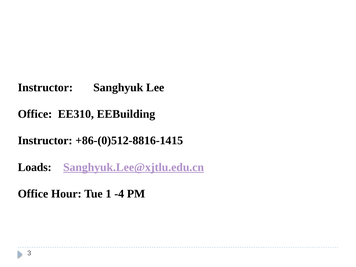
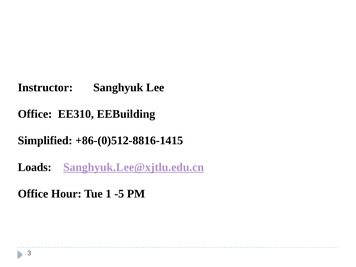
Instructor: Instructor -> Simplified (45, 141)
-4: -4 -> -5 (119, 194)
